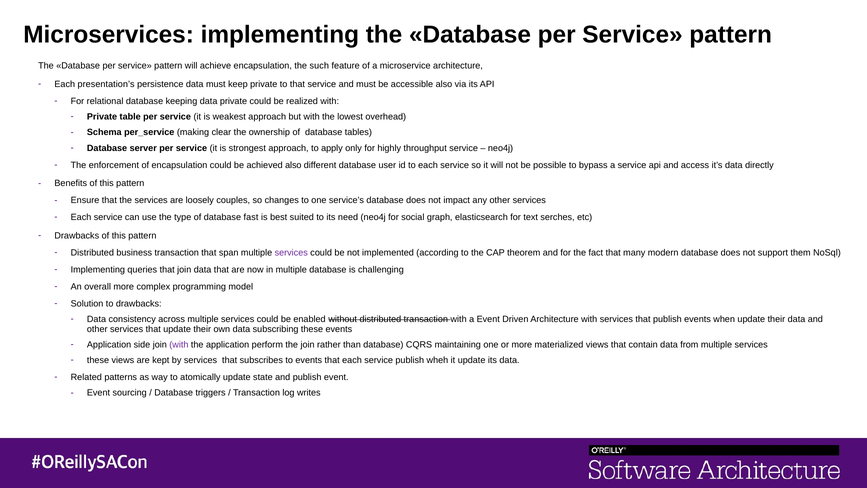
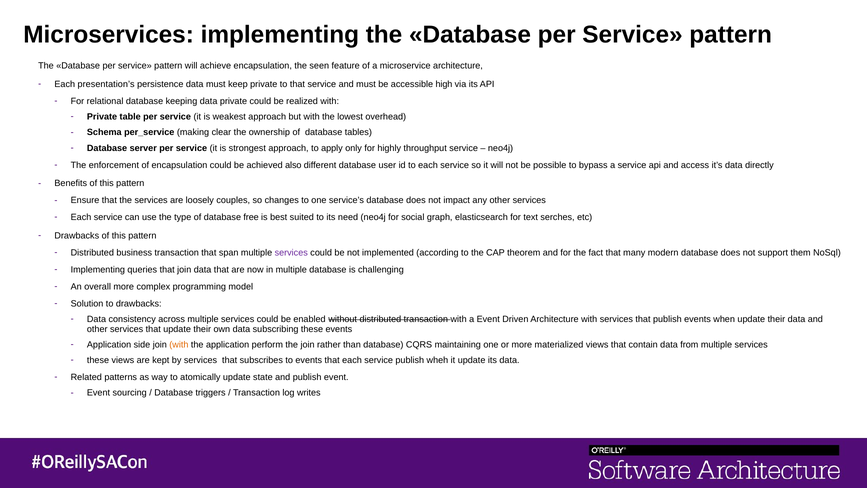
such: such -> seen (319, 66)
accessible also: also -> high (444, 84)
fast: fast -> free (251, 217)
with colour: purple -> orange (179, 344)
